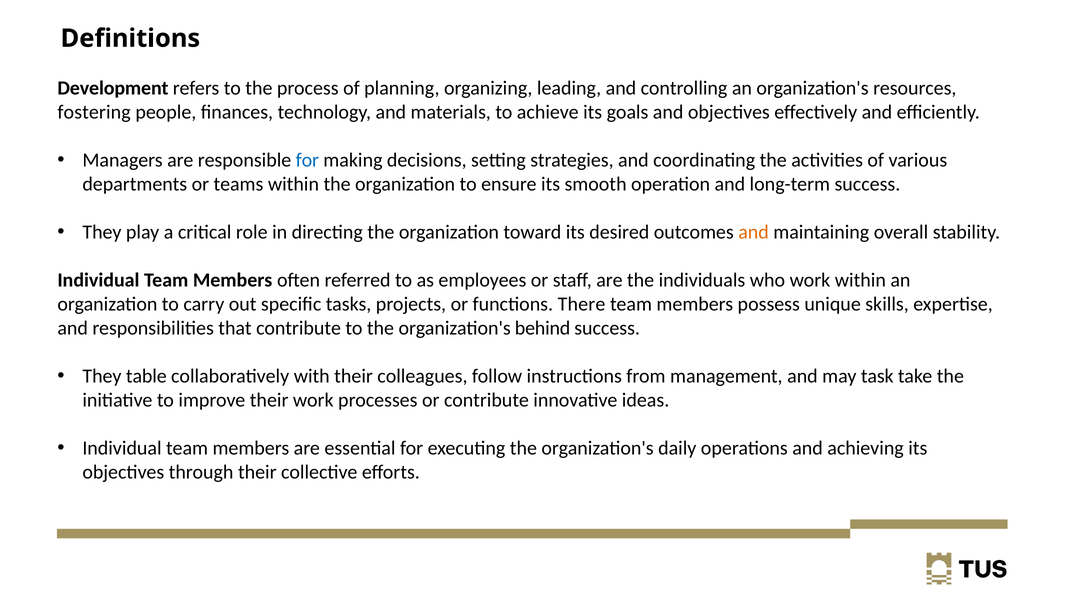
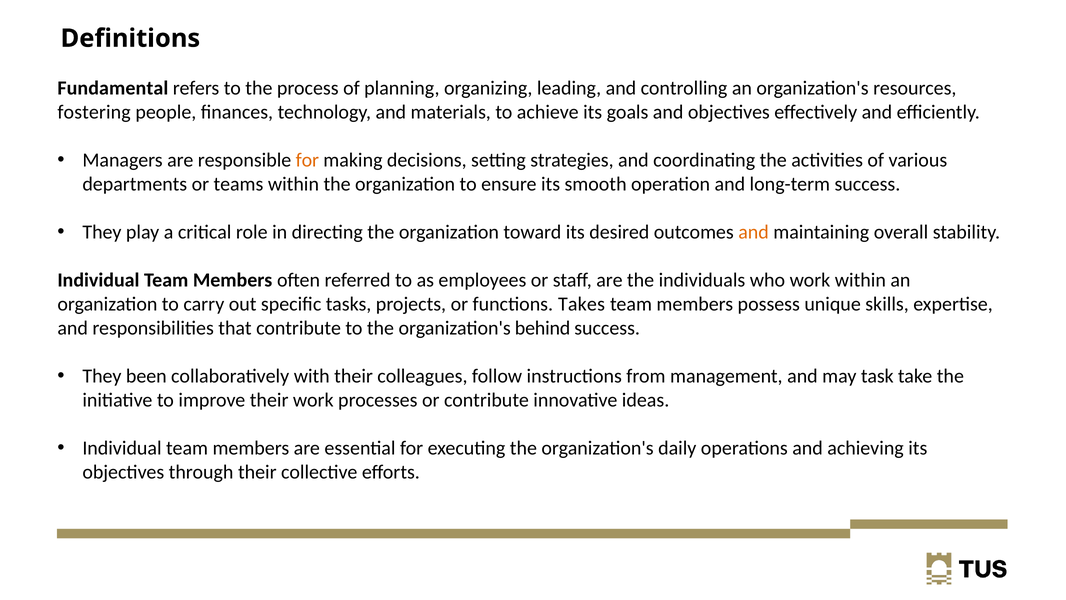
Development: Development -> Fundamental (113, 88)
for colour: blue -> orange (307, 160)
There: There -> Takes (581, 304)
table: table -> been (146, 376)
